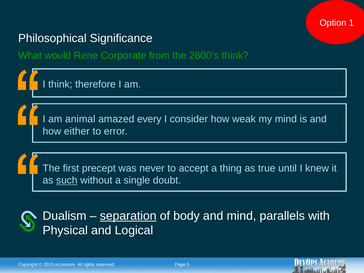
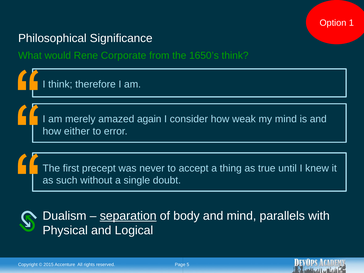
2600’s: 2600’s -> 1650’s (204, 56)
animal: animal -> merely (80, 119)
every: every -> again (149, 119)
such underline: present -> none (67, 180)
